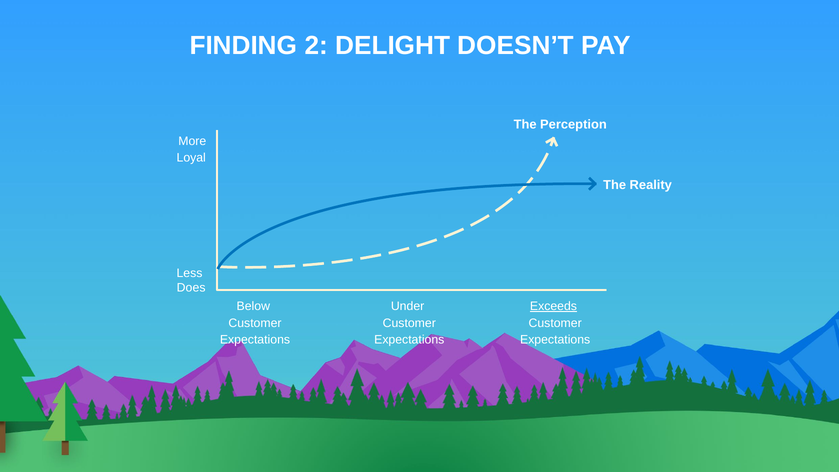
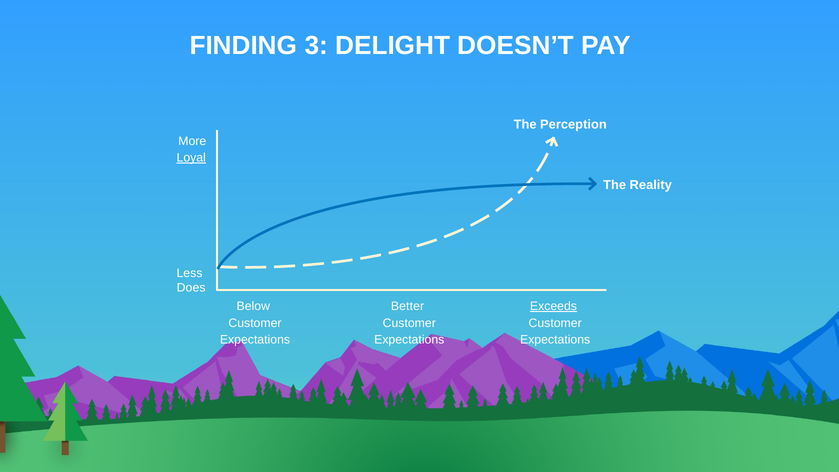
2: 2 -> 3 (316, 46)
Loyal underline: none -> present (191, 158)
Under: Under -> Better (408, 306)
